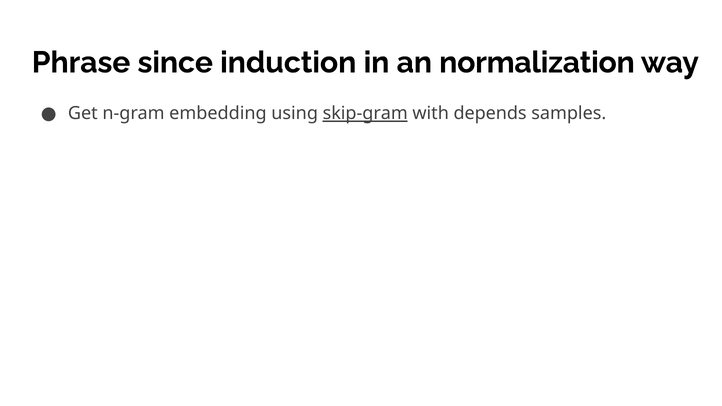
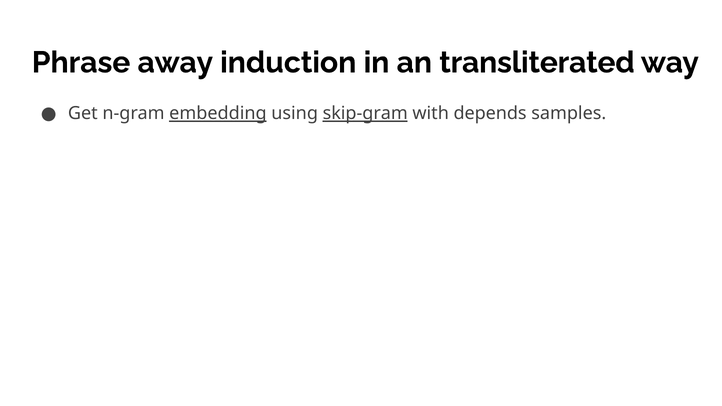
since: since -> away (175, 63)
normalization: normalization -> transliterated (537, 63)
embedding underline: none -> present (218, 114)
